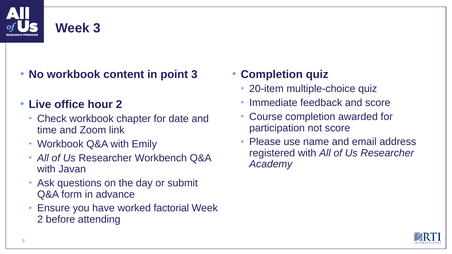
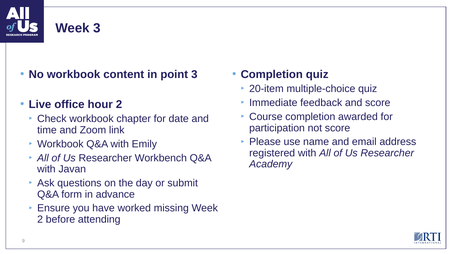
factorial: factorial -> missing (171, 208)
